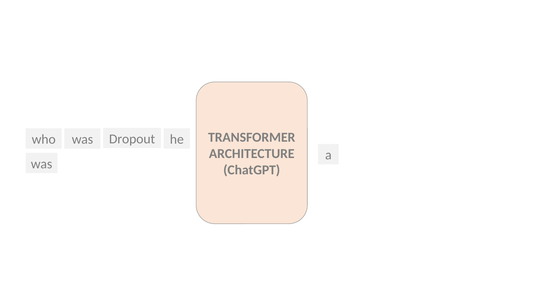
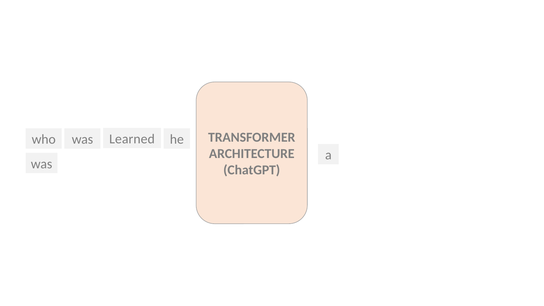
Dropout: Dropout -> Learned (132, 139)
